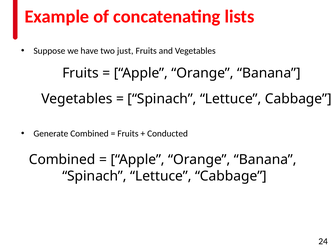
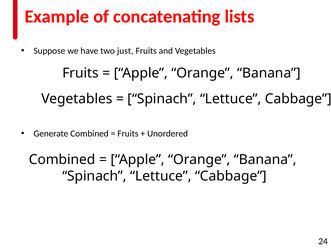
Conducted: Conducted -> Unordered (168, 134)
